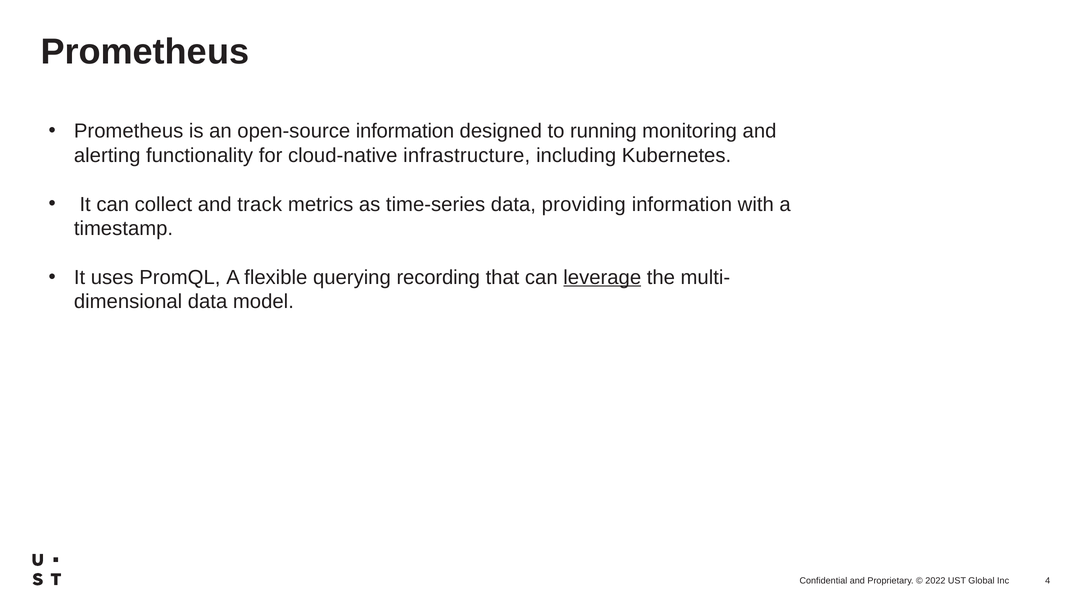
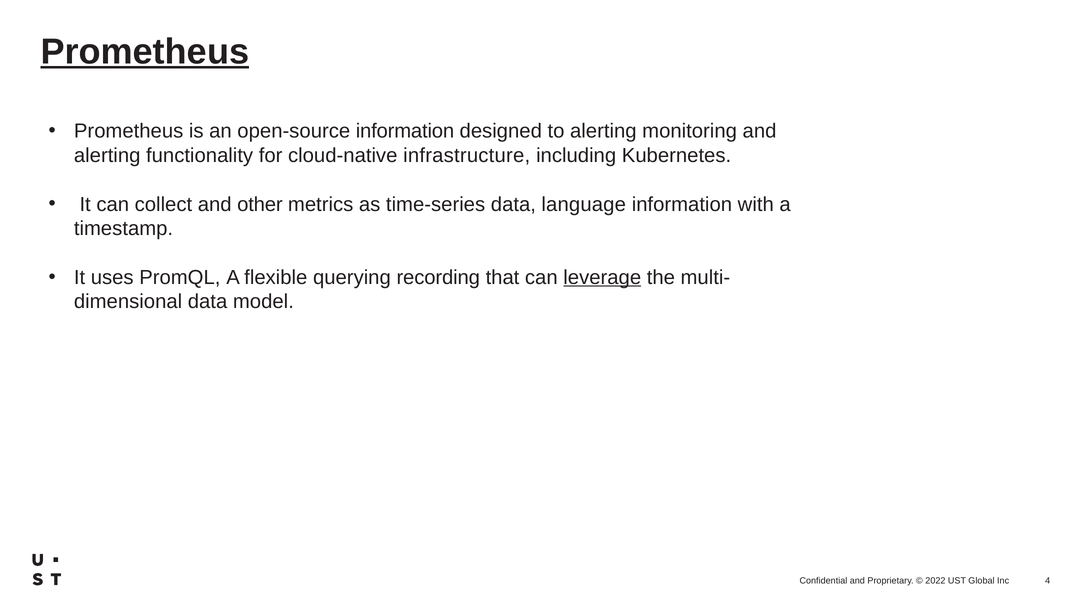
Prometheus underline: none -> present (145, 52)
to running: running -> alerting (603, 131)
track: track -> other (260, 204)
providing: providing -> language (584, 204)
